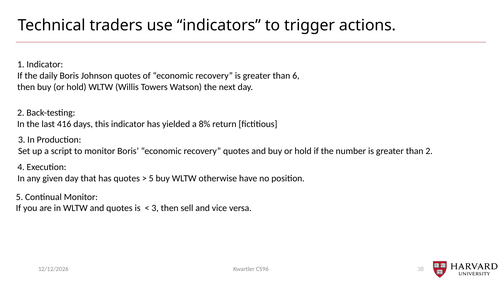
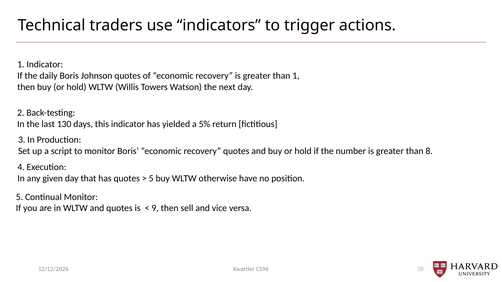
than 6: 6 -> 1 (296, 76)
416: 416 -> 130 (64, 124)
8%: 8% -> 5% (204, 124)
than 2: 2 -> 8 (429, 151)
3: 3 -> 9 (155, 208)
